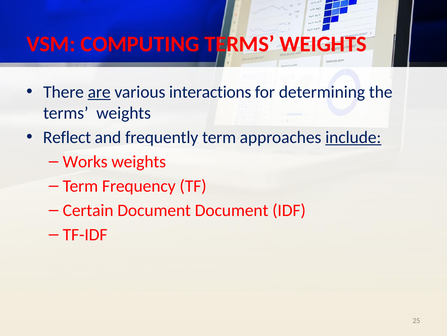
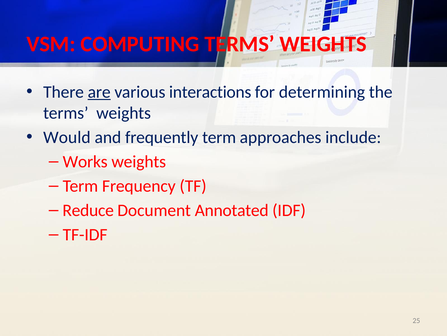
Reflect: Reflect -> Would (67, 137)
include underline: present -> none (353, 137)
Certain: Certain -> Reduce (88, 210)
Document Document: Document -> Annotated (232, 210)
